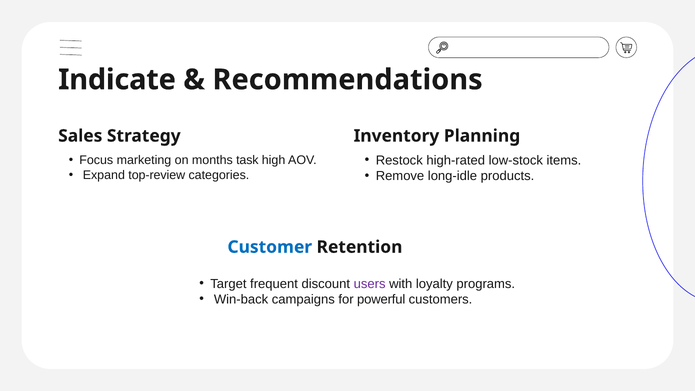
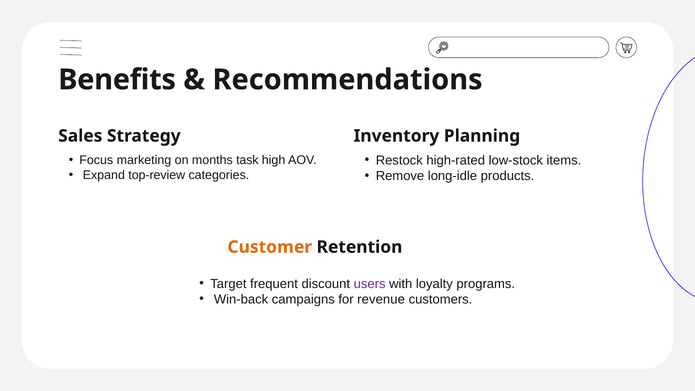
Indicate: Indicate -> Benefits (117, 80)
Customer colour: blue -> orange (270, 247)
powerful: powerful -> revenue (381, 299)
